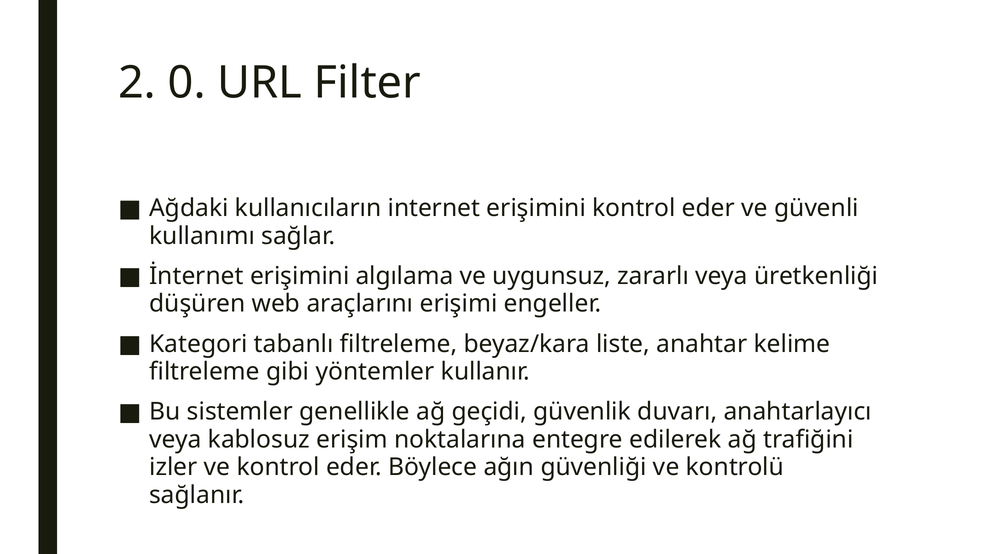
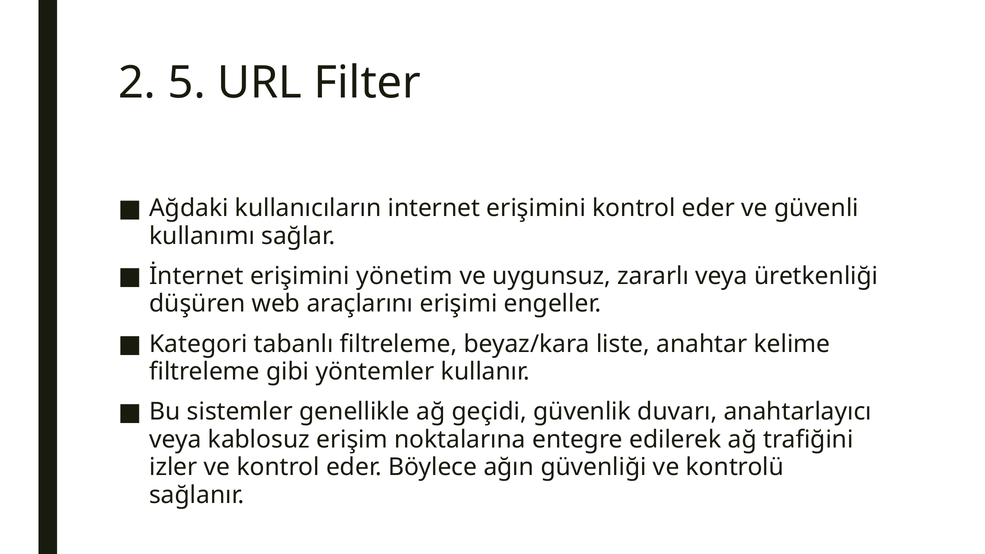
0: 0 -> 5 (187, 83)
algılama: algılama -> yönetim (404, 276)
